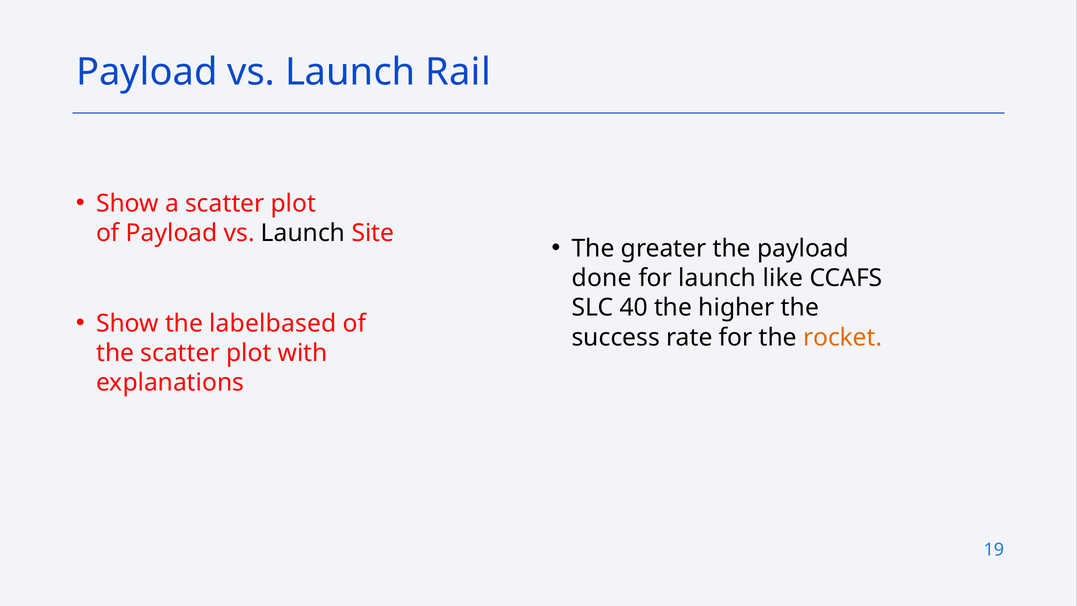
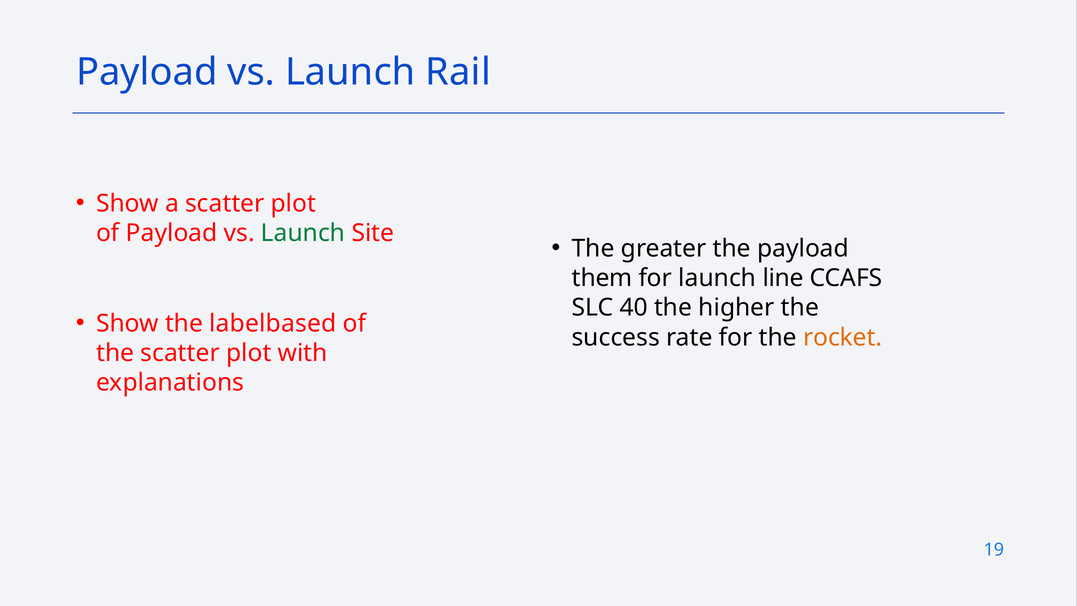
Launch colour: black -> green (303, 233)
done: done -> them (602, 278)
like: like -> line (783, 278)
